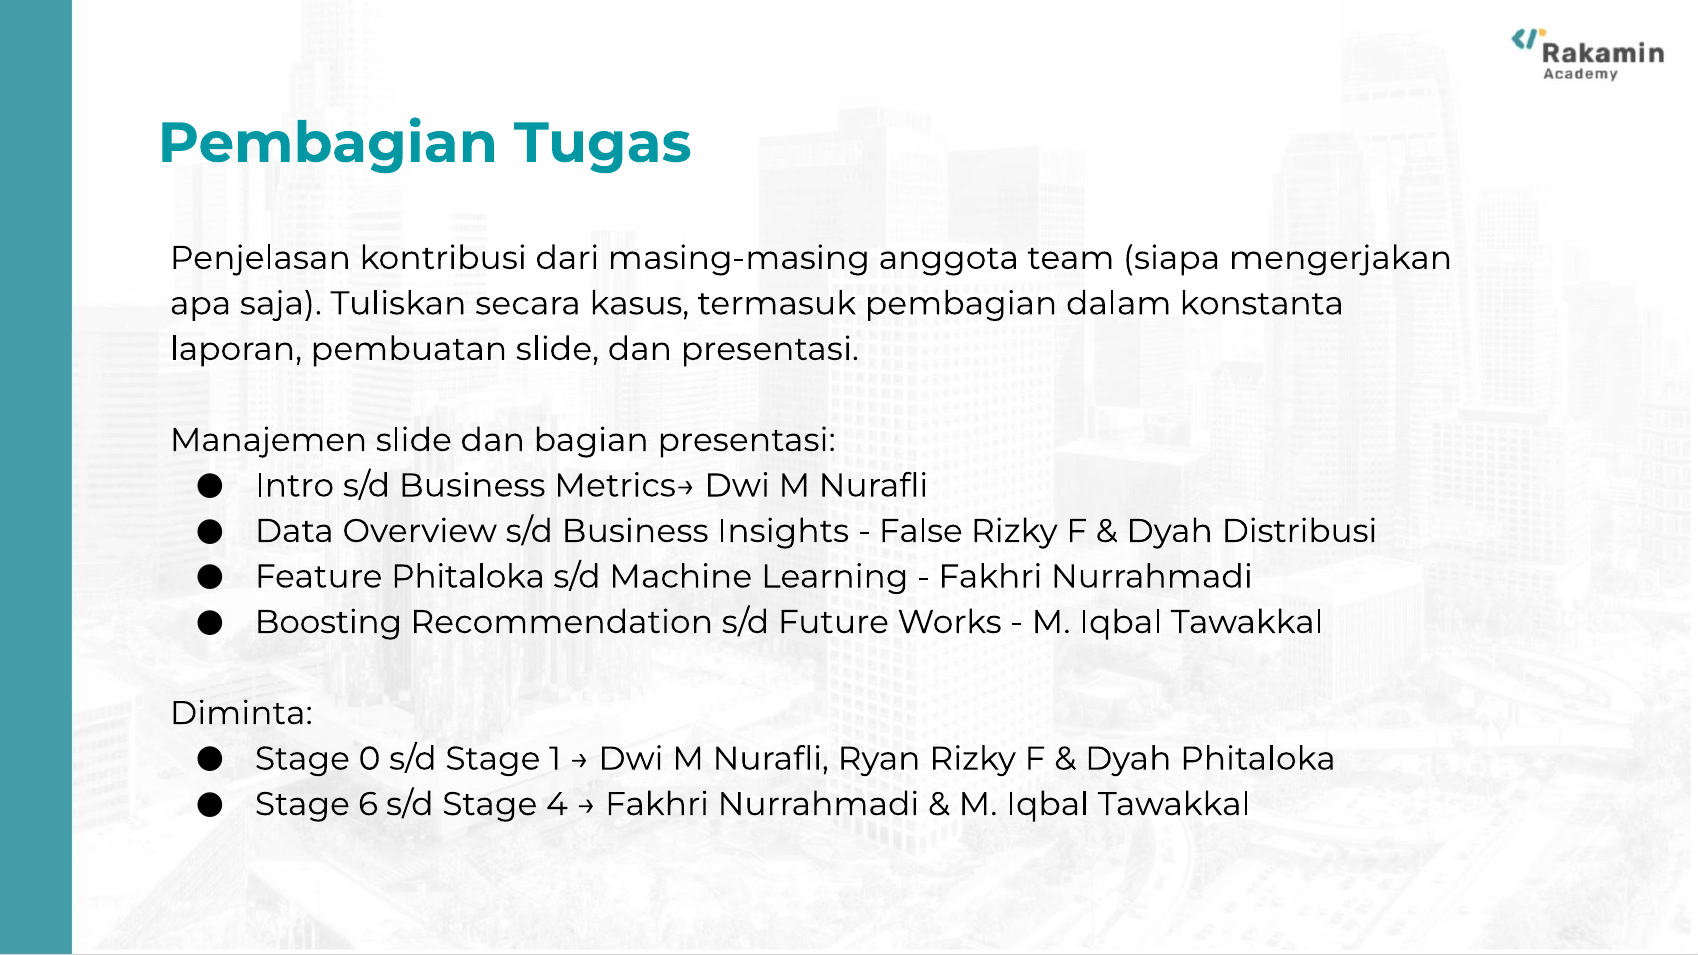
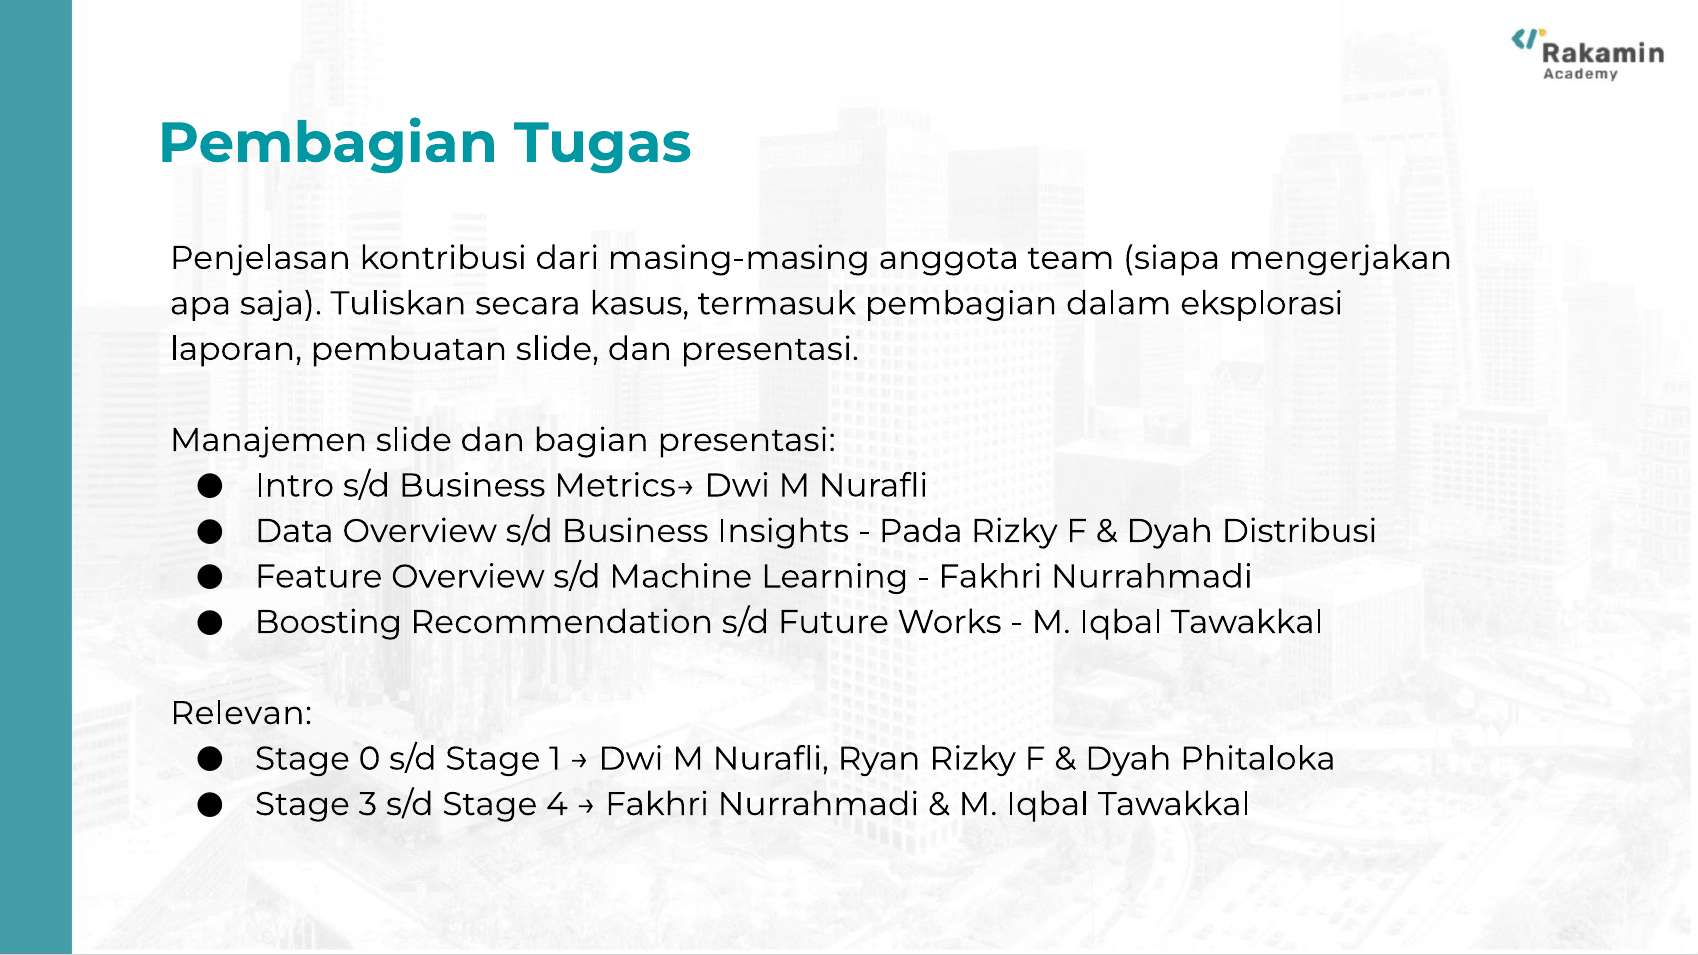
konstanta: konstanta -> eksplorasi (1262, 304)
False: False -> Pada (921, 531)
Feature Phitaloka: Phitaloka -> Overview (468, 577)
Diminta: Diminta -> Relevan (241, 713)
6: 6 -> 3 (368, 804)
